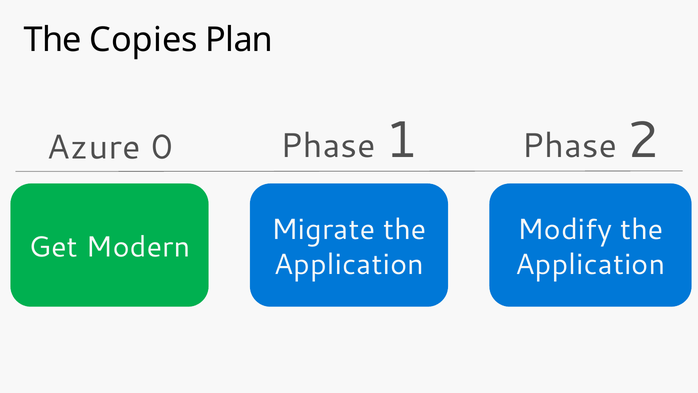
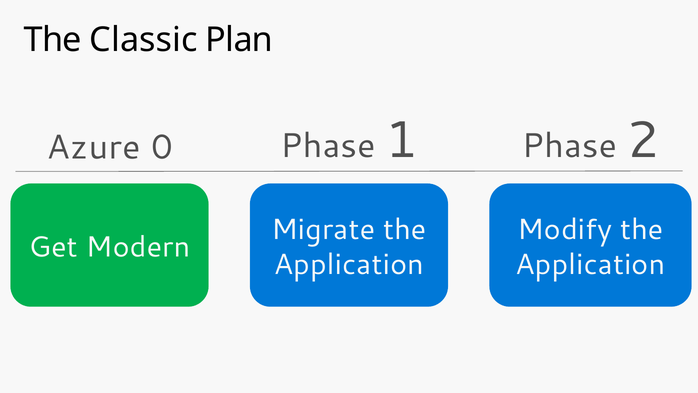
Copies: Copies -> Classic (144, 40)
